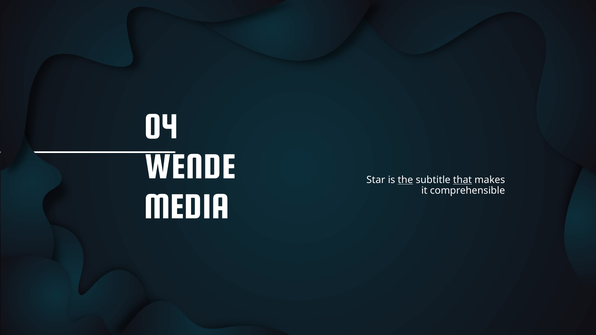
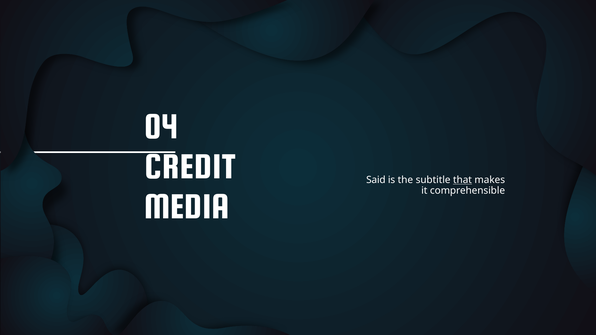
WENDE: WENDE -> CREDIT (190, 166)
Star: Star -> Said (376, 180)
the underline: present -> none (405, 180)
